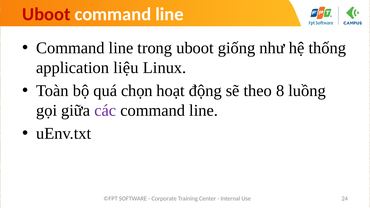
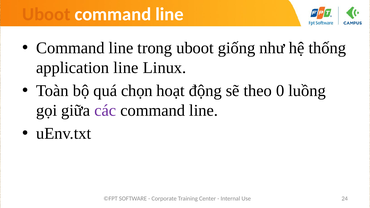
Uboot colour: red -> orange (46, 14)
application liệu: liệu -> line (126, 68)
8: 8 -> 0 (280, 91)
